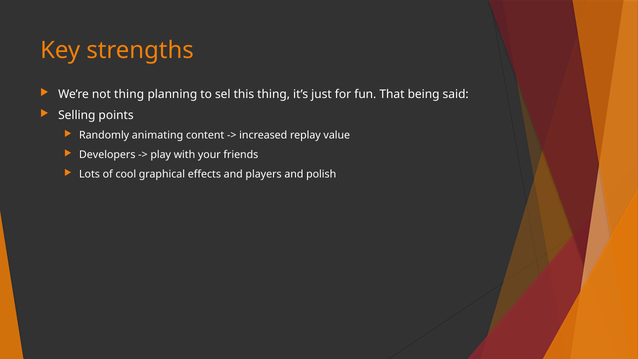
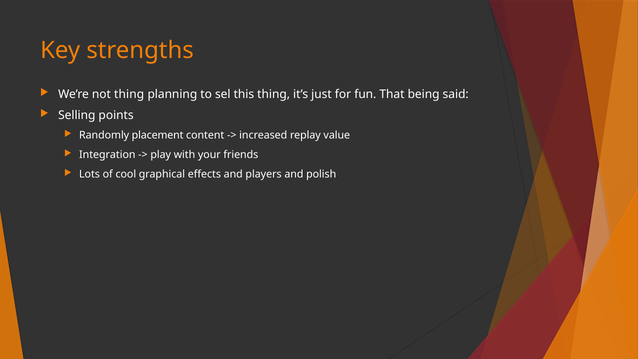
animating: animating -> placement (158, 135)
Developers: Developers -> Integration (107, 155)
